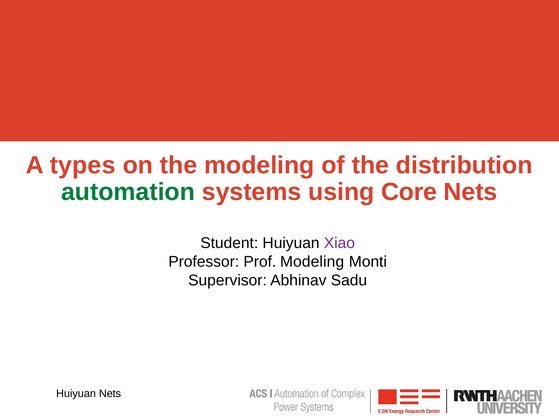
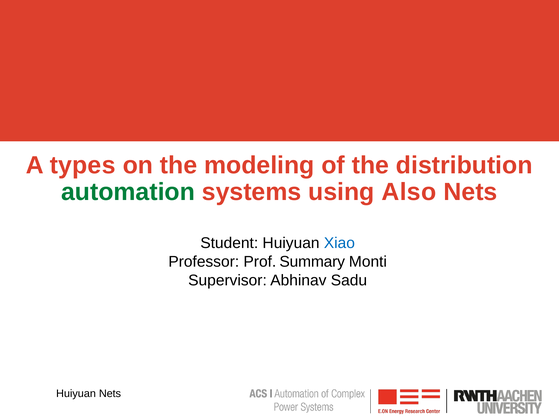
Core: Core -> Also (409, 192)
Xiao colour: purple -> blue (339, 243)
Prof Modeling: Modeling -> Summary (312, 262)
